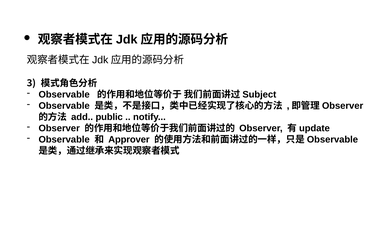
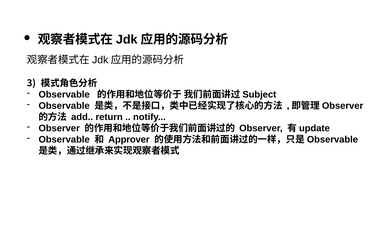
public: public -> return (109, 117)
